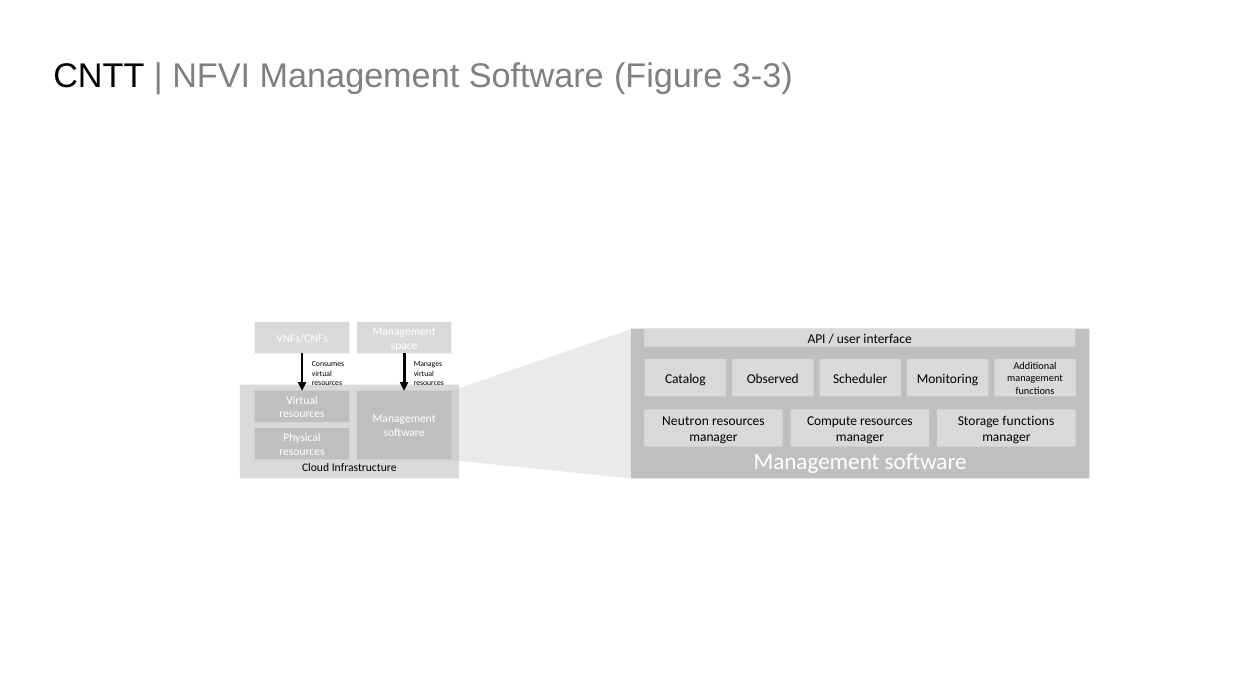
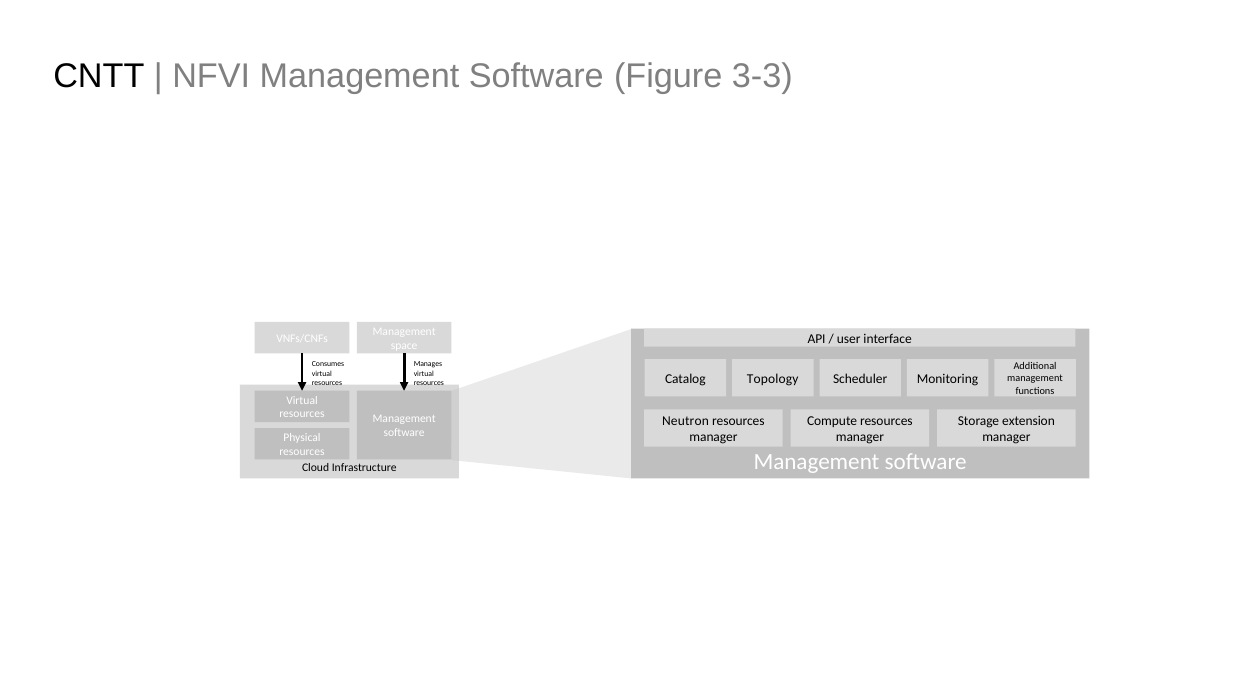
Observed: Observed -> Topology (773, 378)
Storage functions: functions -> extension (1029, 421)
